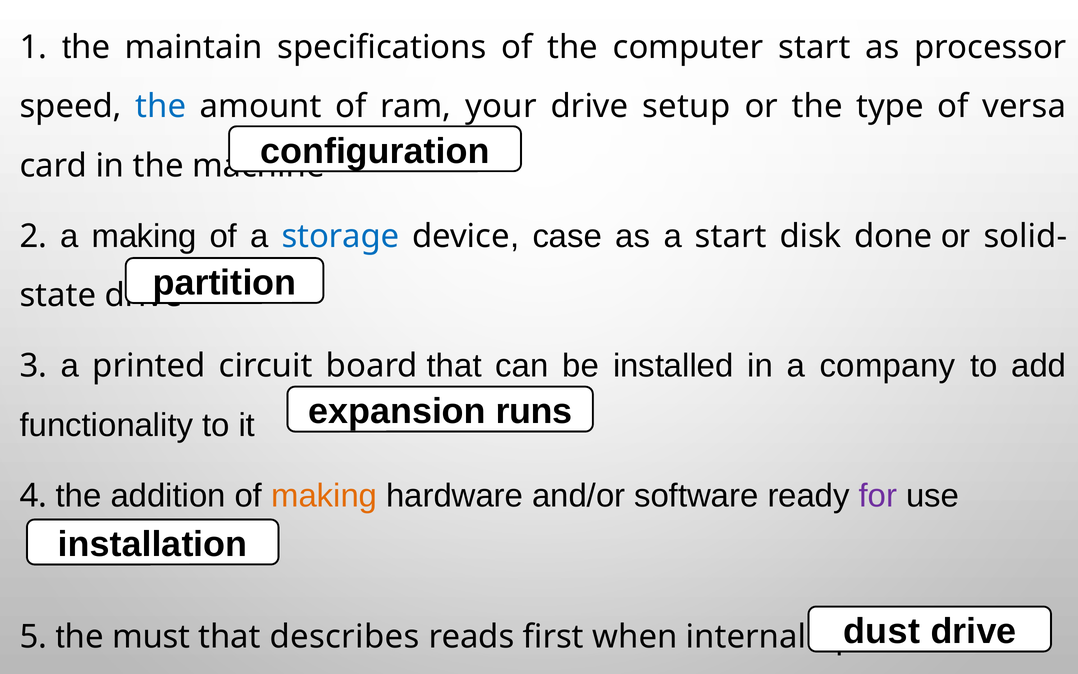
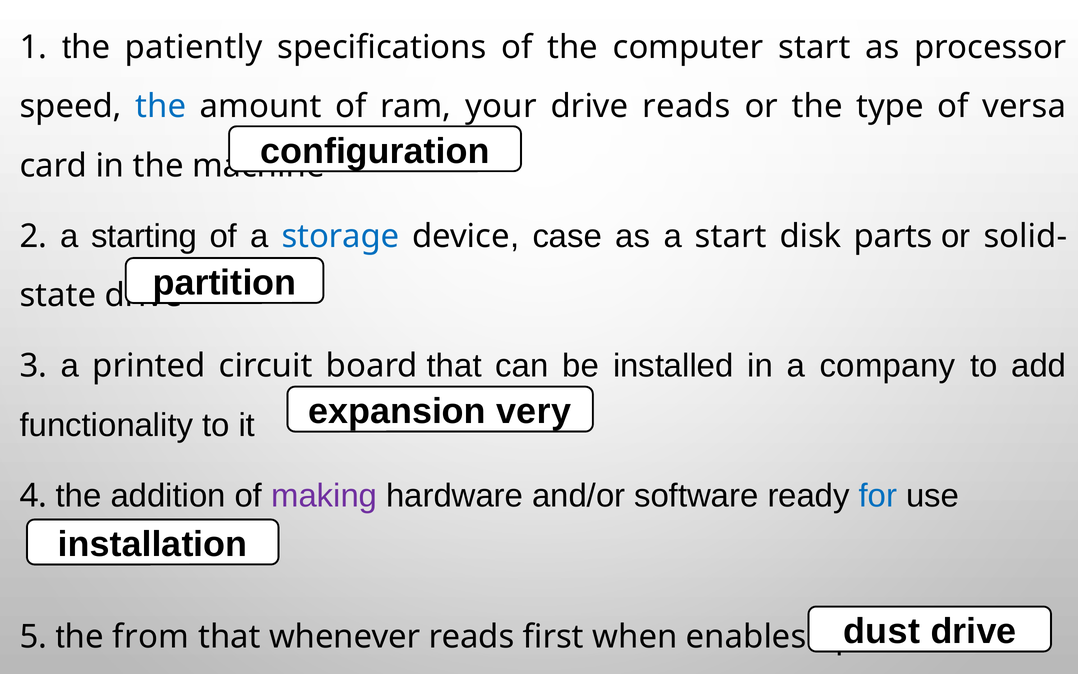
maintain: maintain -> patiently (194, 47)
drive setup: setup -> reads (686, 106)
a making: making -> starting (144, 236)
done: done -> parts (893, 236)
runs: runs -> very (534, 411)
making colour: orange -> purple (324, 496)
for colour: purple -> blue (878, 496)
must: must -> from (151, 637)
describes: describes -> whenever (345, 637)
internal: internal -> enables (746, 637)
